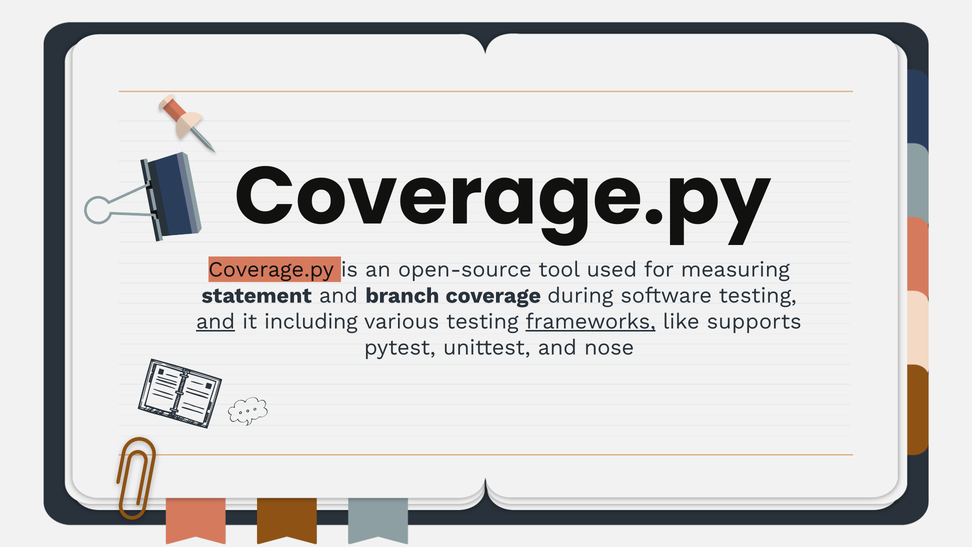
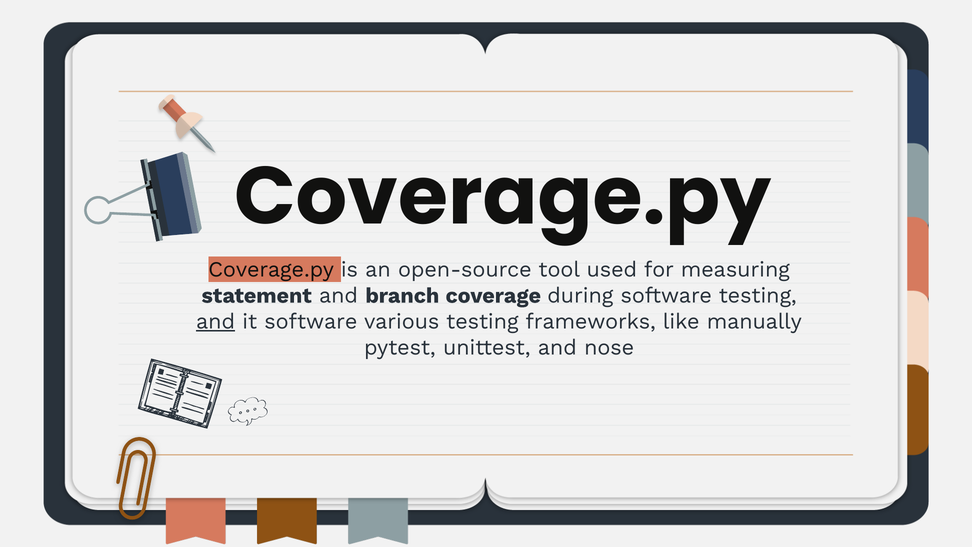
it including: including -> software (311, 321)
frameworks underline: present -> none (591, 321)
supports: supports -> manually (754, 321)
